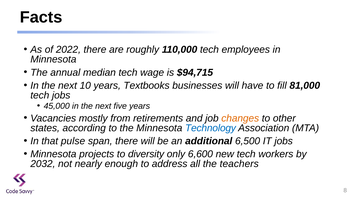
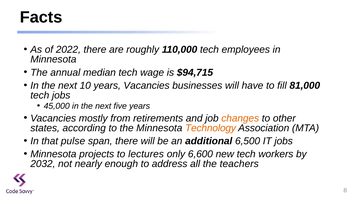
years Textbooks: Textbooks -> Vacancies (147, 85)
Technology colour: blue -> orange (211, 128)
diversity: diversity -> lectures (146, 154)
